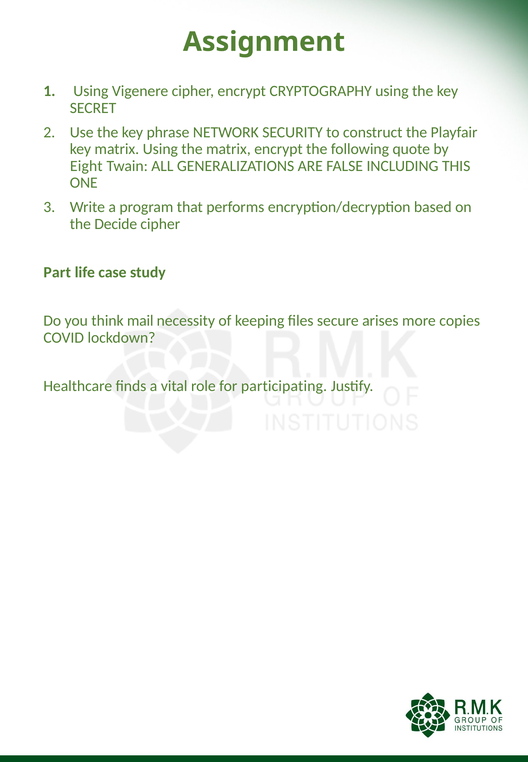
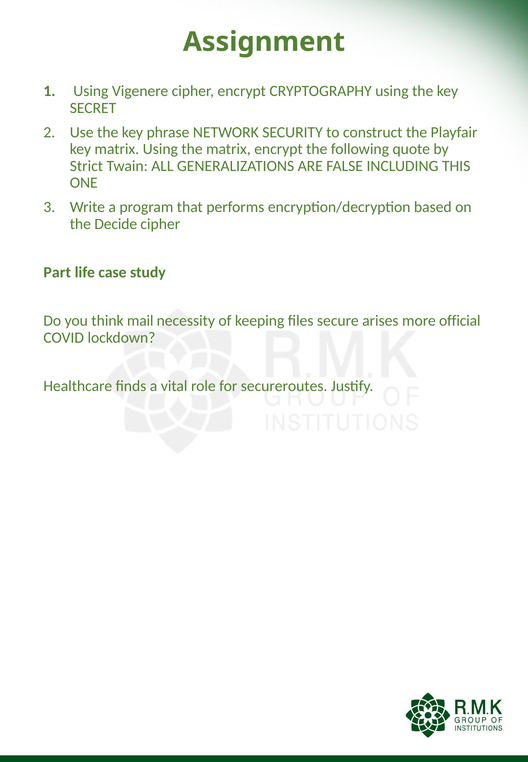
Eight: Eight -> Strict (86, 166)
copies: copies -> official (460, 321)
participating: participating -> secureroutes (284, 386)
